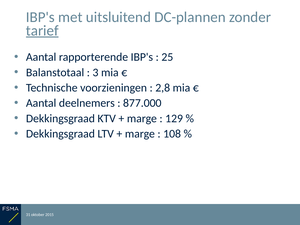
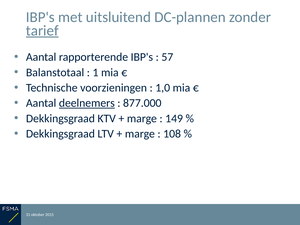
25: 25 -> 57 (167, 57)
3: 3 -> 1 (95, 72)
2,8: 2,8 -> 1,0 (163, 88)
deelnemers underline: none -> present (87, 103)
129: 129 -> 149 (174, 118)
